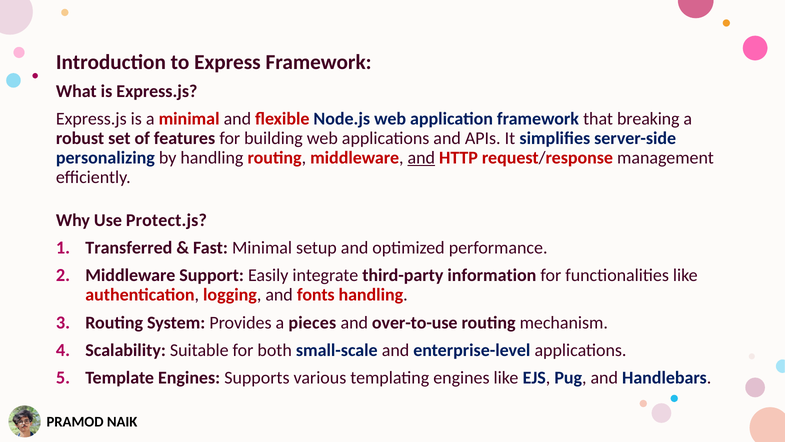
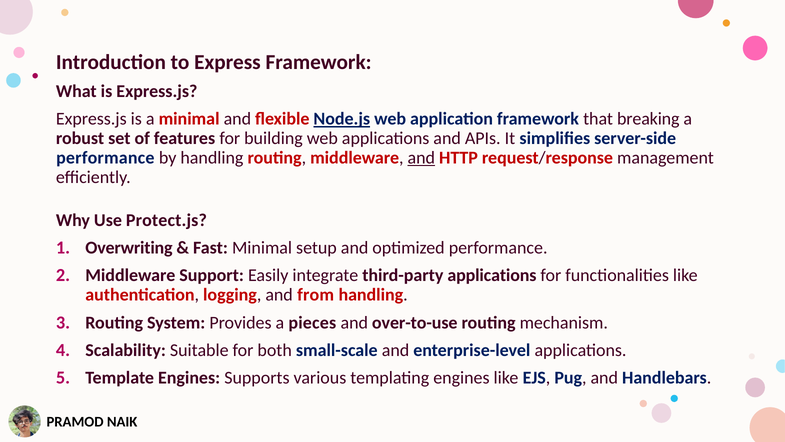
Node.js underline: none -> present (342, 119)
personalizing: personalizing -> performance (105, 158)
Transferred: Transferred -> Overwriting (129, 248)
third-party information: information -> applications (492, 275)
fonts: fonts -> from (316, 295)
